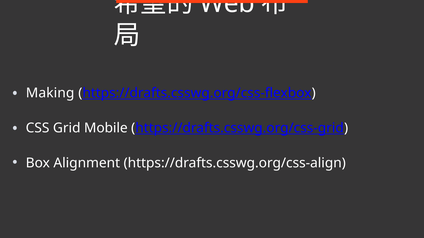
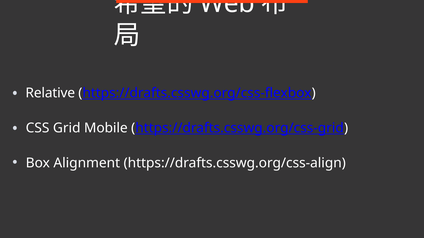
Making: Making -> Relative (50, 93)
